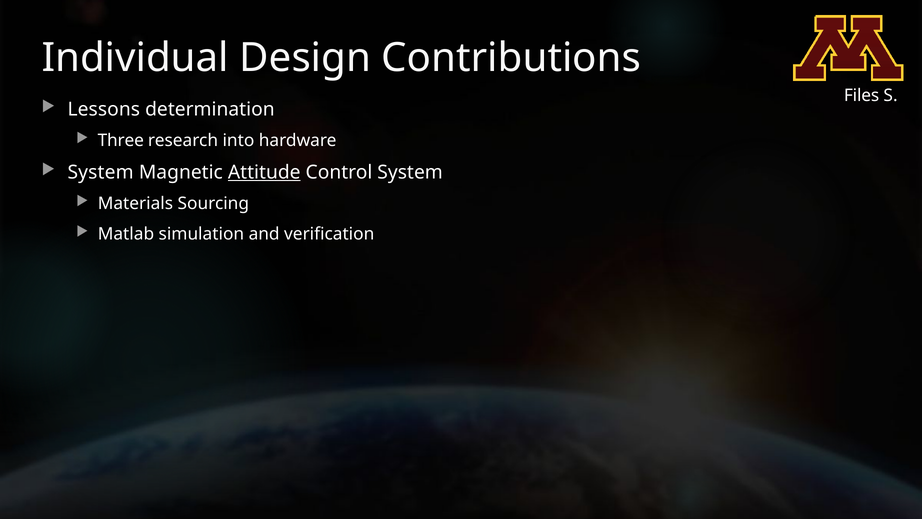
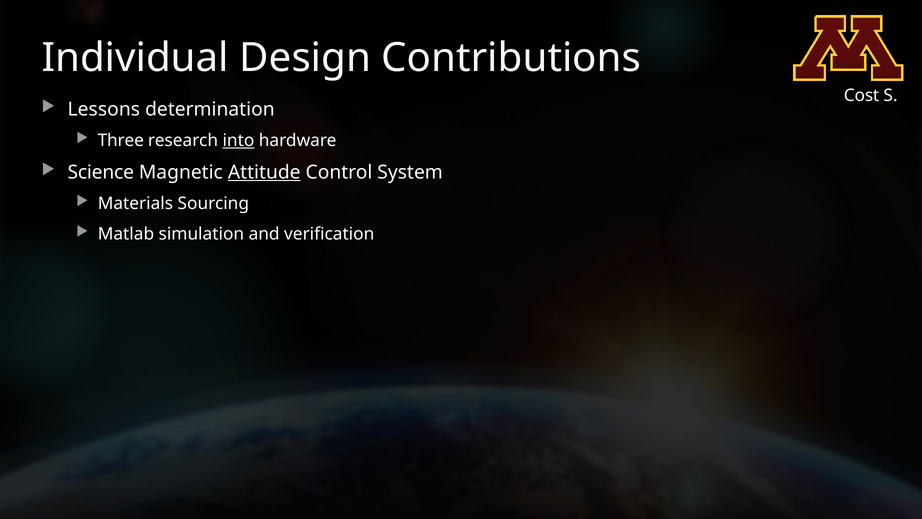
Files: Files -> Cost (862, 95)
into underline: none -> present (238, 141)
System: System -> Science (101, 172)
